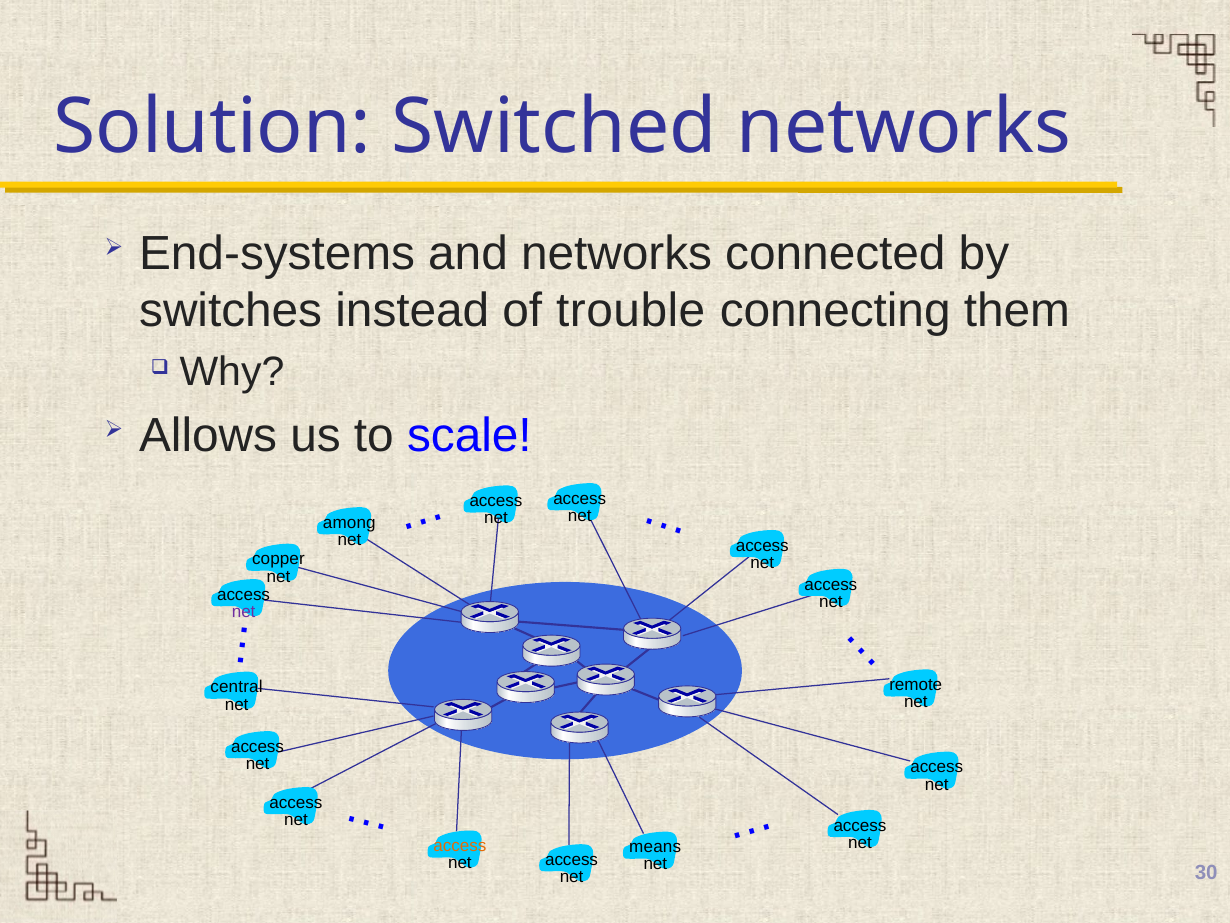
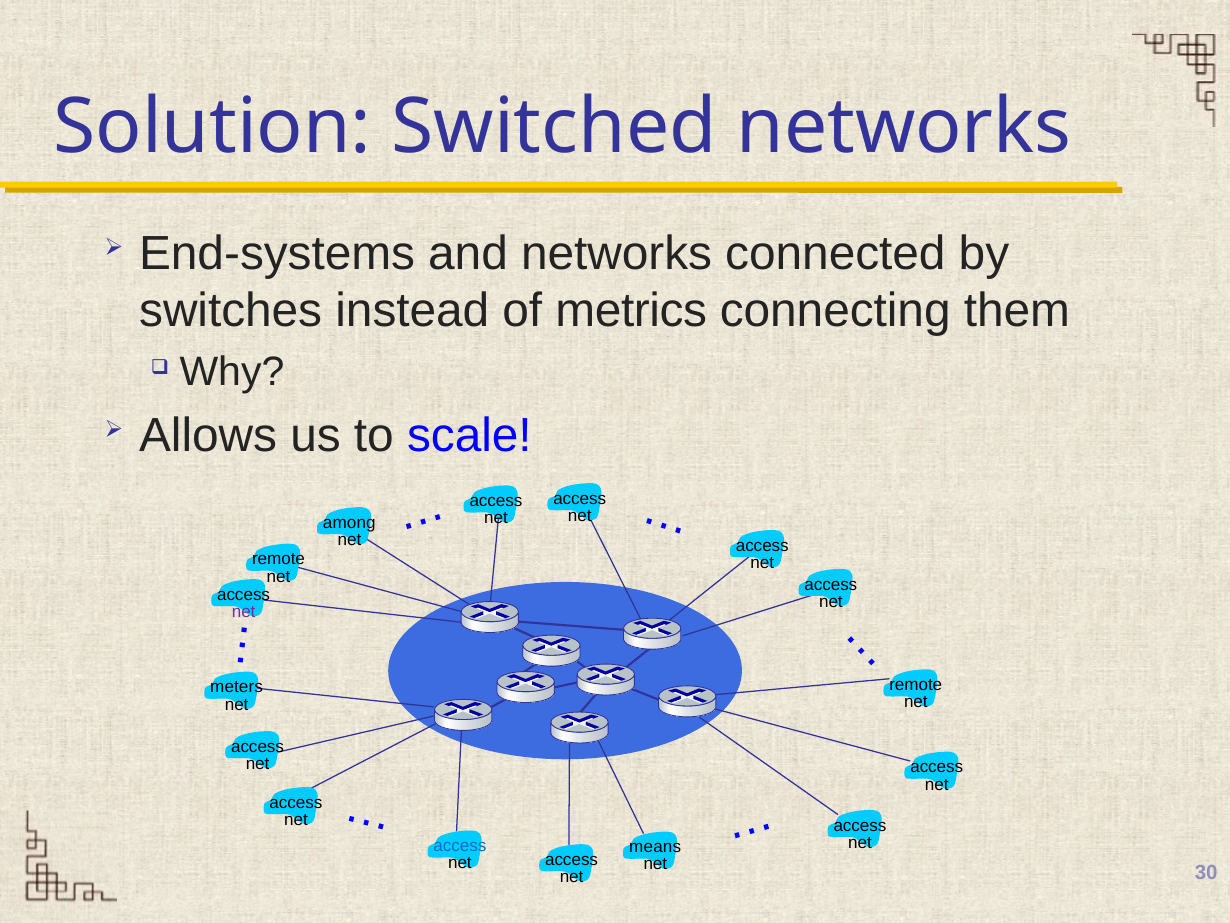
trouble: trouble -> metrics (631, 311)
copper: copper -> remote (278, 559)
central: central -> meters (237, 687)
access colour: orange -> blue (460, 846)
